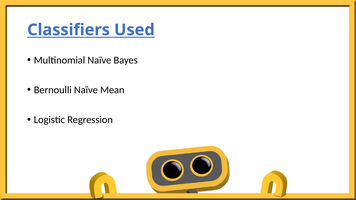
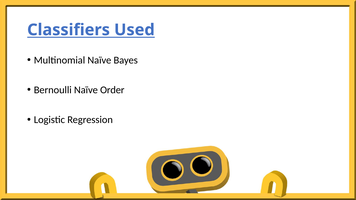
Mean: Mean -> Order (112, 90)
